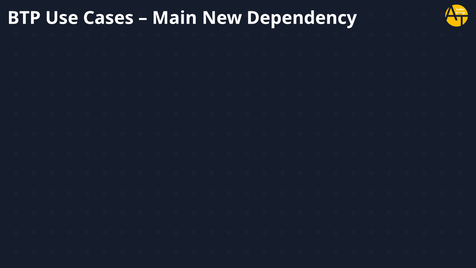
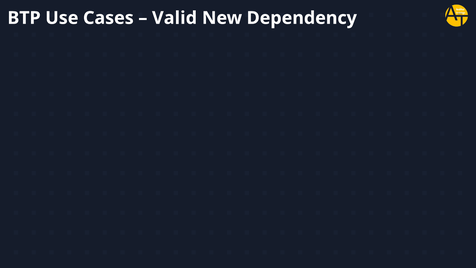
Main: Main -> Valid (175, 18)
